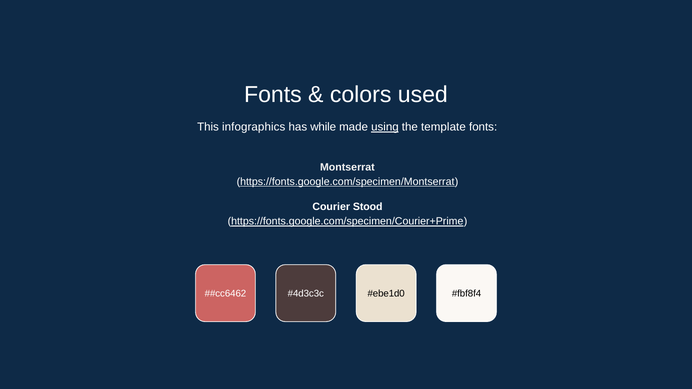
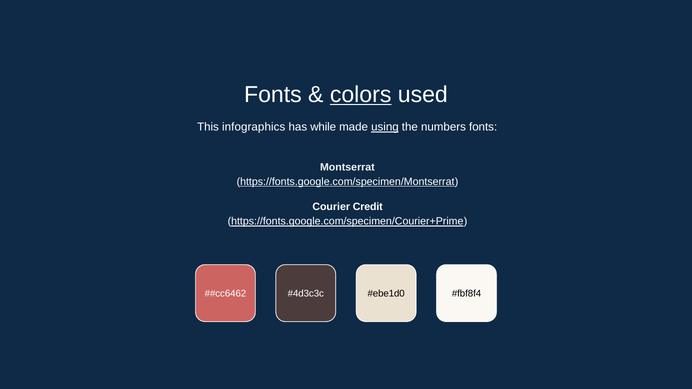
colors underline: none -> present (361, 95)
template: template -> numbers (443, 127)
Stood: Stood -> Credit (368, 207)
